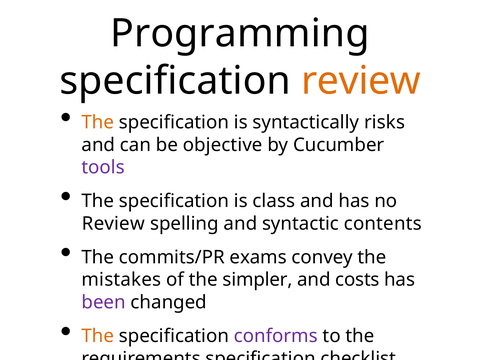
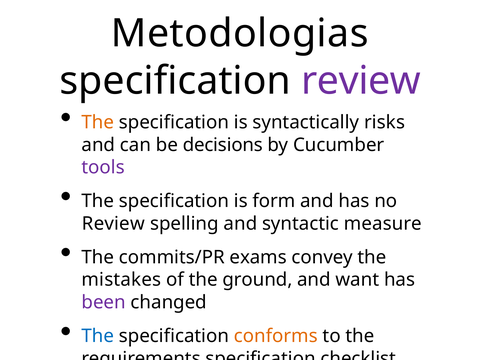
Programming: Programming -> Metodologias (240, 34)
review colour: orange -> purple (361, 81)
objective: objective -> decisions (223, 145)
class: class -> form (274, 201)
contents: contents -> measure (383, 224)
simpler: simpler -> ground (257, 280)
costs: costs -> want (357, 280)
The colour: orange -> blue (98, 336)
conforms colour: purple -> orange (276, 336)
